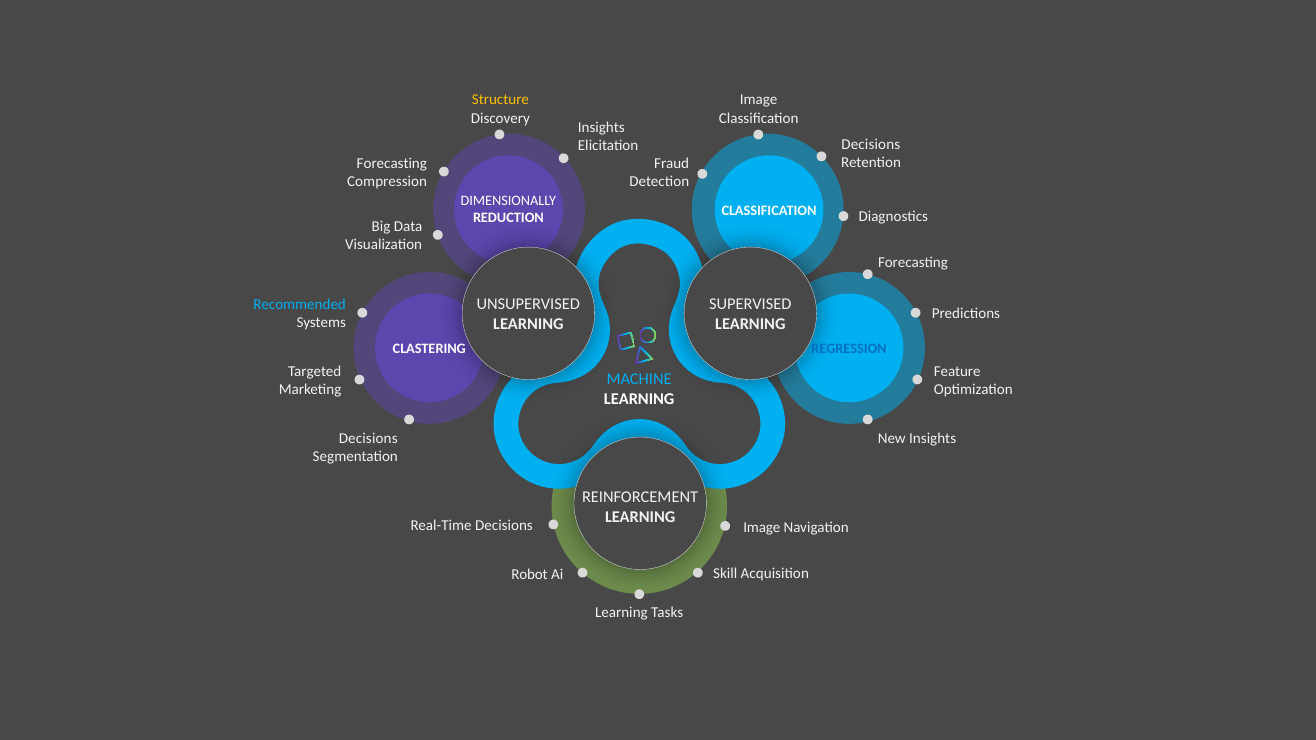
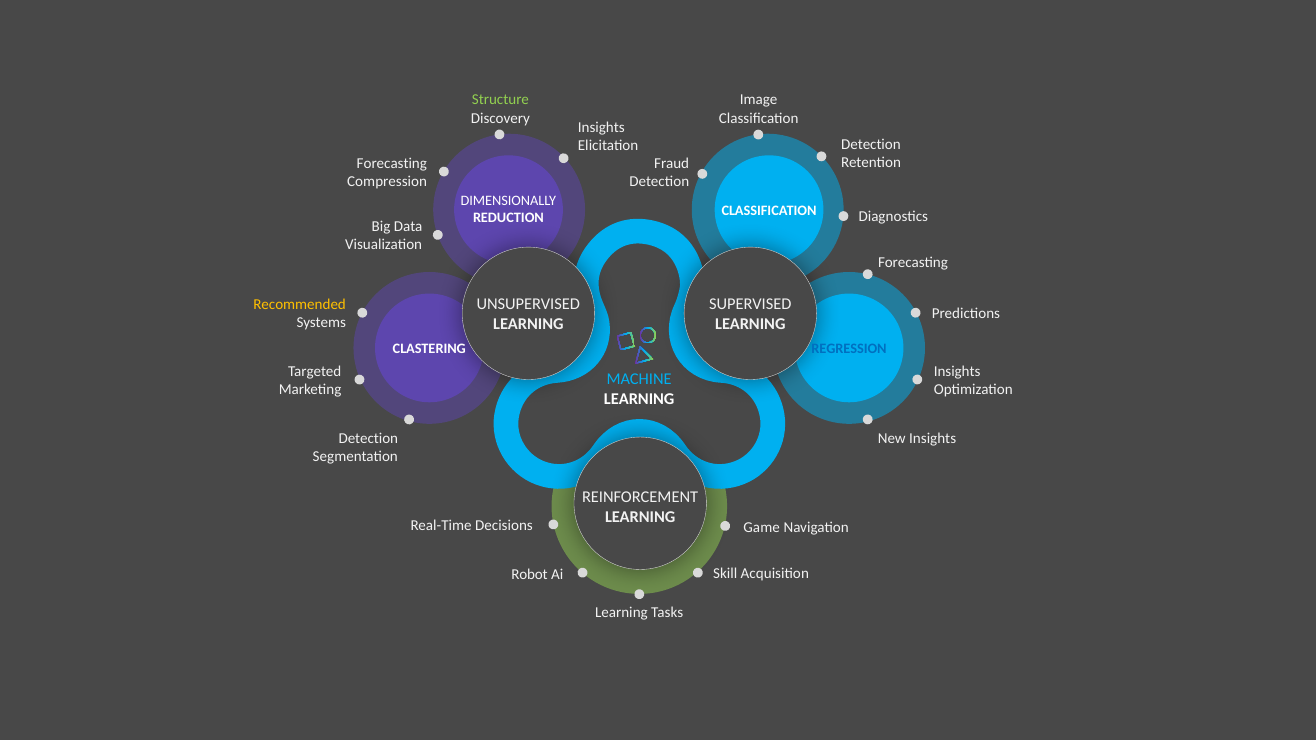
Structure colour: yellow -> light green (500, 100)
Decisions: Decisions -> Detection (871, 144)
Recommended colour: light blue -> yellow (300, 304)
Feature: Feature -> Insights (957, 372)
Decisions: Decisions -> Detection (368, 438)
Image: Image -> Game (762, 528)
